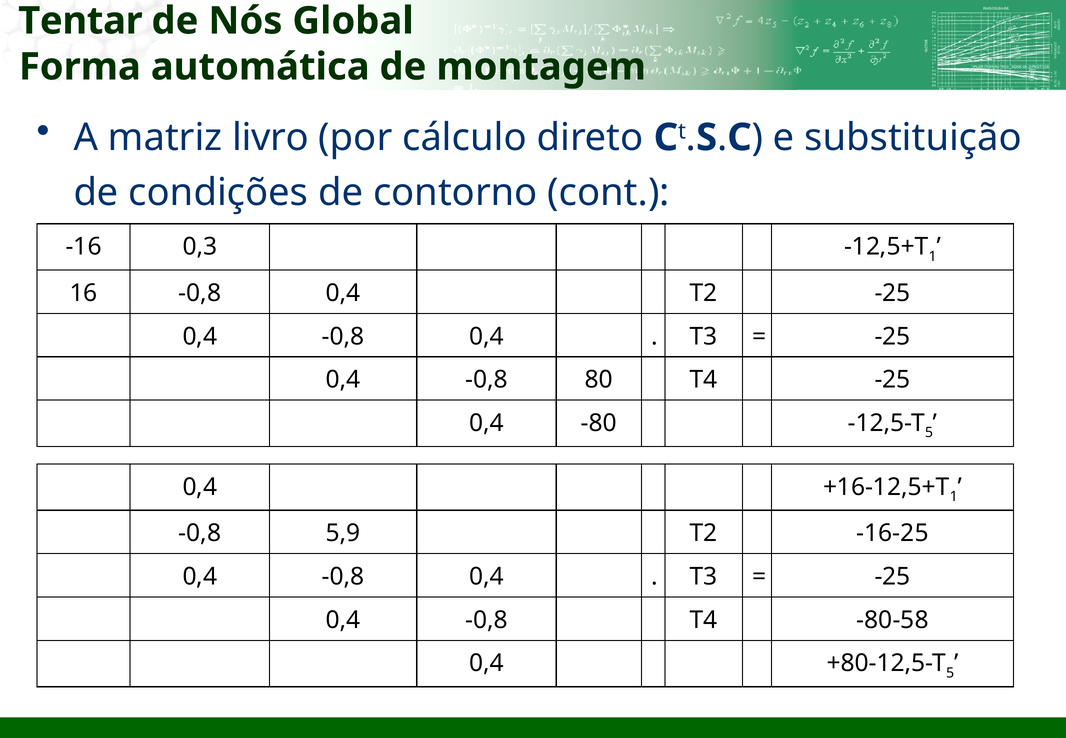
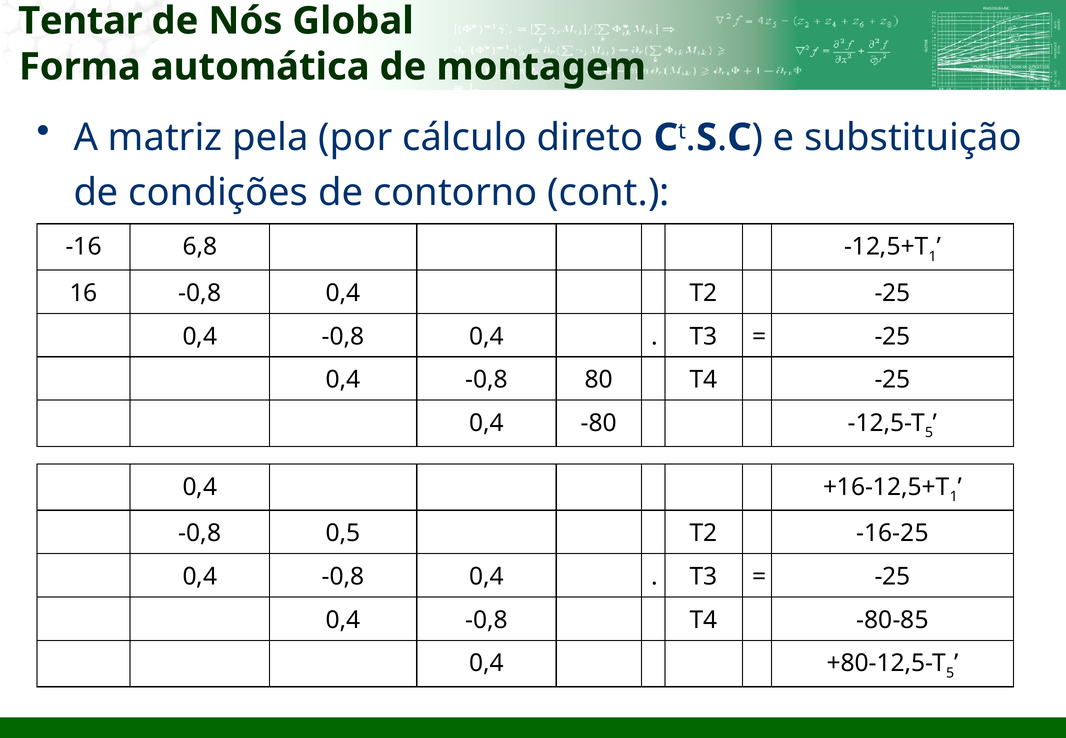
livro: livro -> pela (270, 138)
0,3: 0,3 -> 6,8 (200, 247)
5,9: 5,9 -> 0,5 (343, 533)
-80-58: -80-58 -> -80-85 (893, 620)
